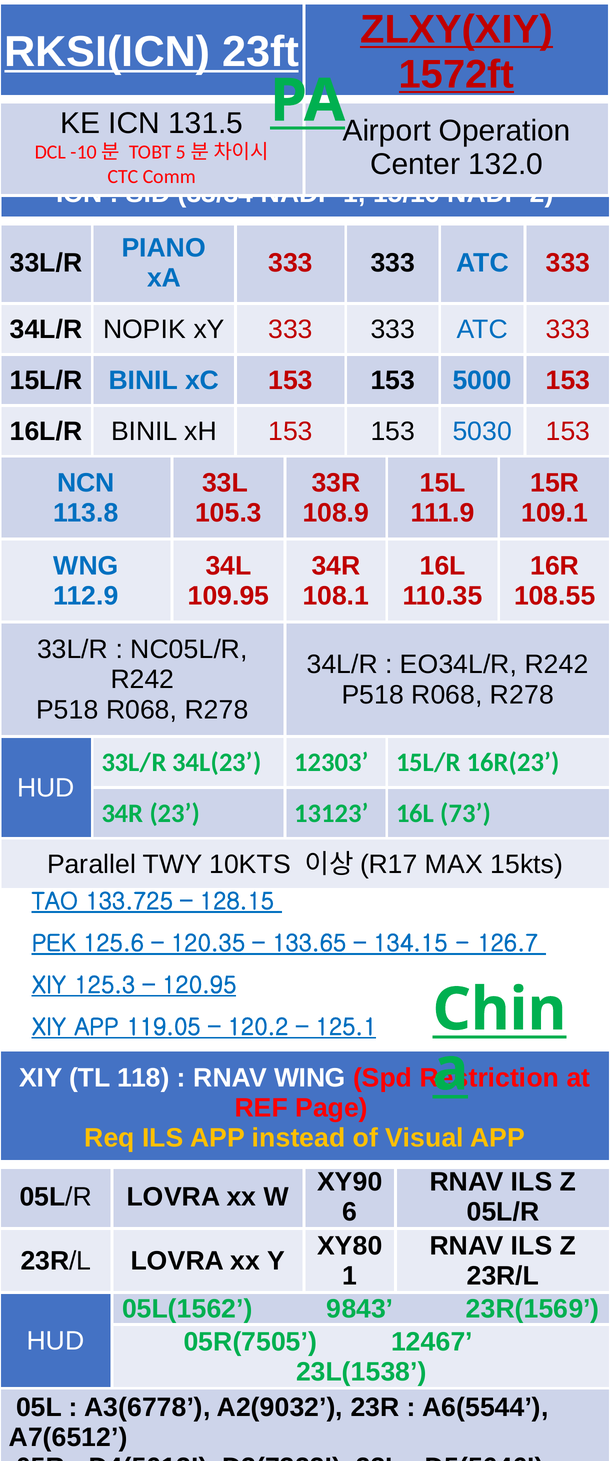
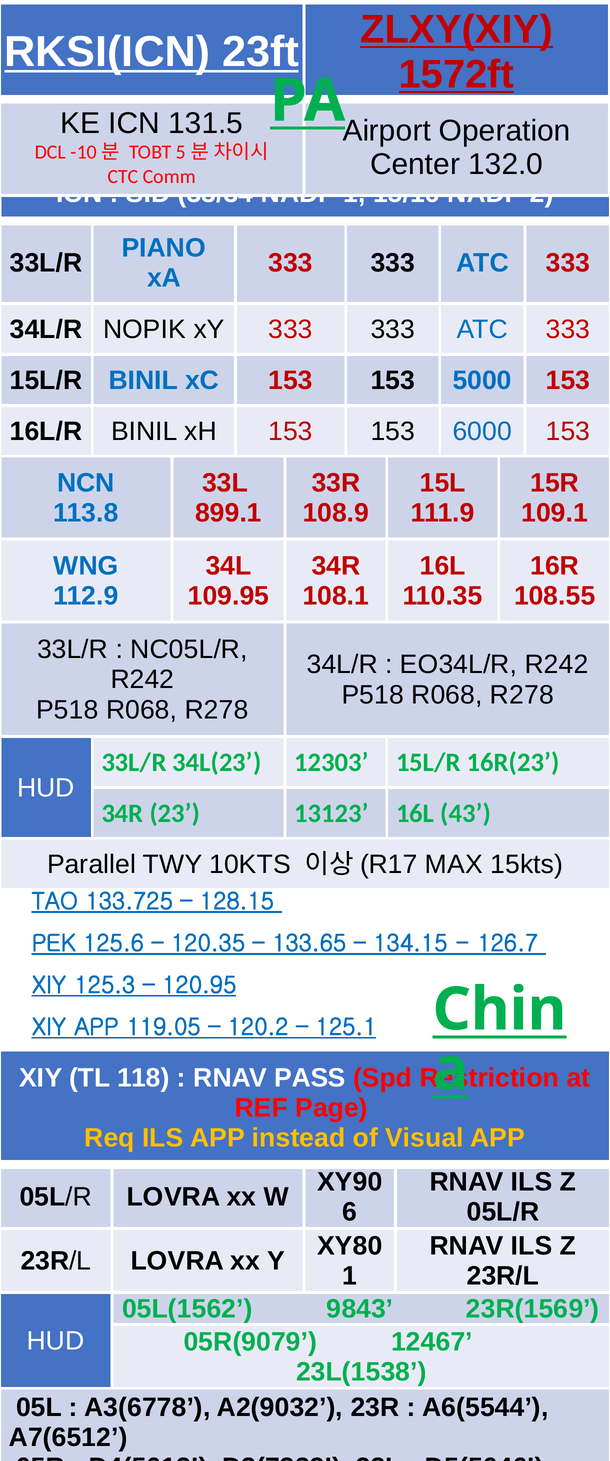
5030: 5030 -> 6000 (482, 431)
105.3: 105.3 -> 899.1 (228, 513)
73: 73 -> 43 (466, 813)
WING: WING -> PASS (310, 1077)
05R(7505: 05R(7505 -> 05R(9079 (250, 1341)
